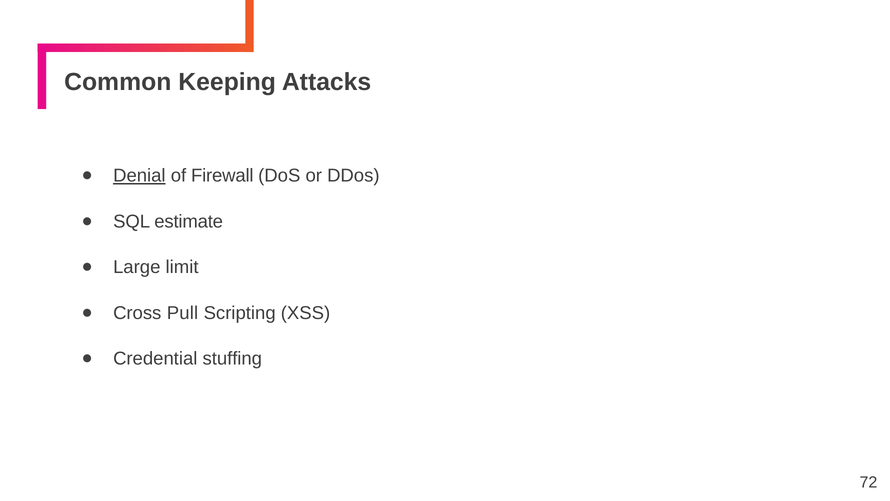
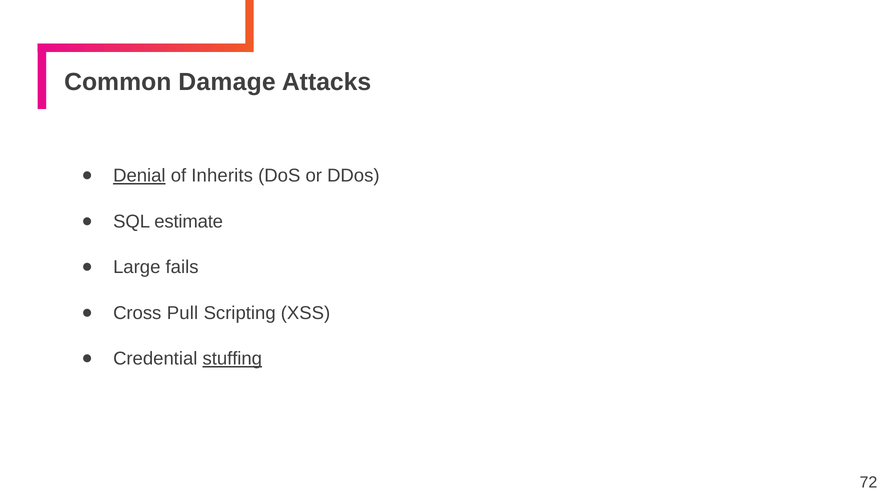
Keeping: Keeping -> Damage (227, 82)
Firewall: Firewall -> Inherits (222, 176)
limit: limit -> fails (182, 267)
stuffing underline: none -> present (232, 359)
